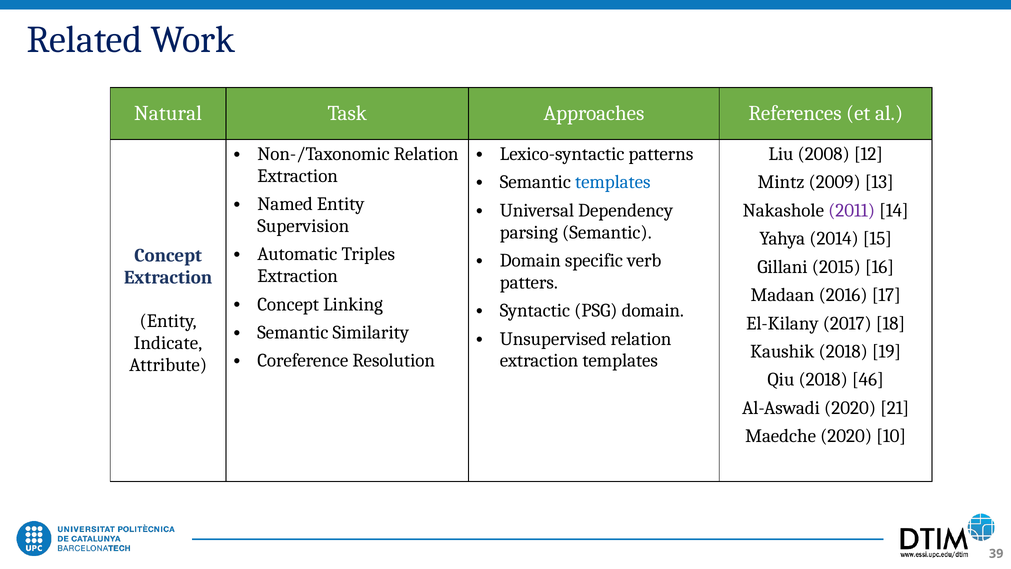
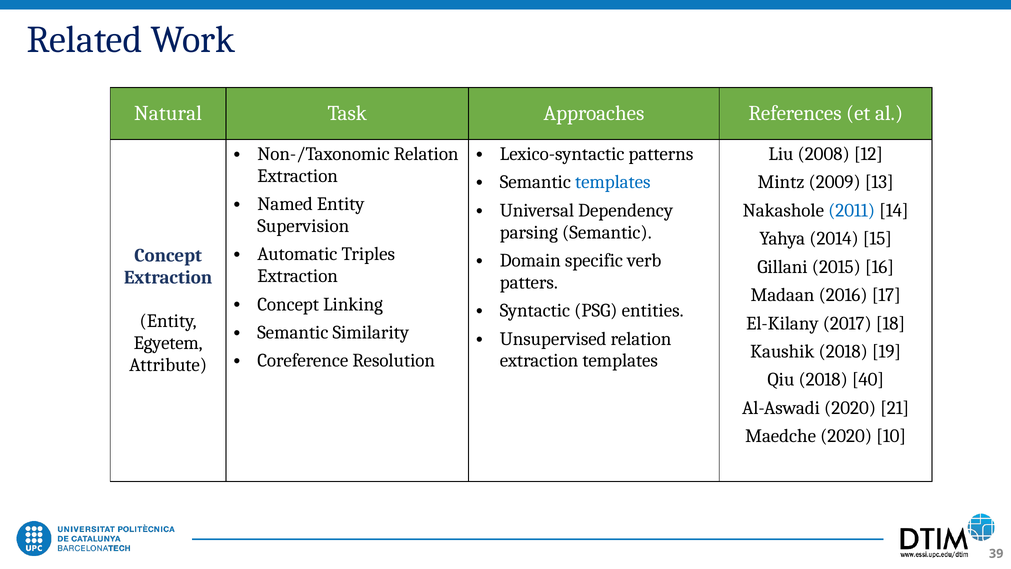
2011 colour: purple -> blue (852, 210)
PSG domain: domain -> entities (653, 310)
Indicate: Indicate -> Egyetem (168, 343)
46: 46 -> 40 (868, 380)
